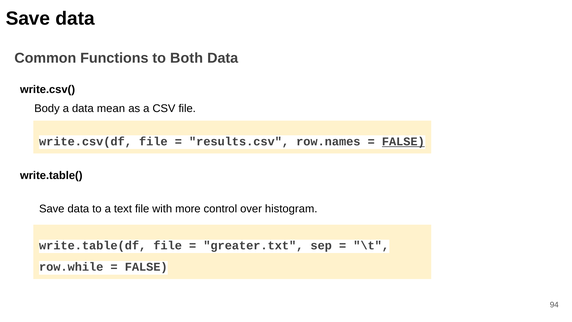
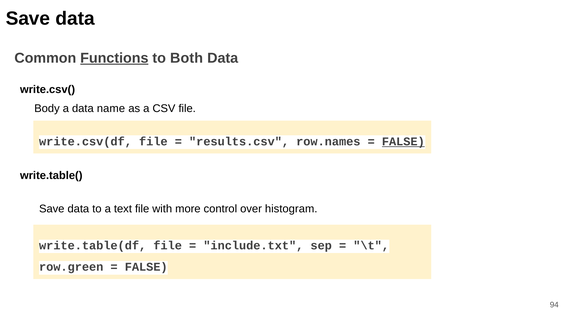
Functions underline: none -> present (114, 58)
mean: mean -> name (111, 108)
greater.txt: greater.txt -> include.txt (253, 245)
row.while: row.while -> row.green (71, 267)
